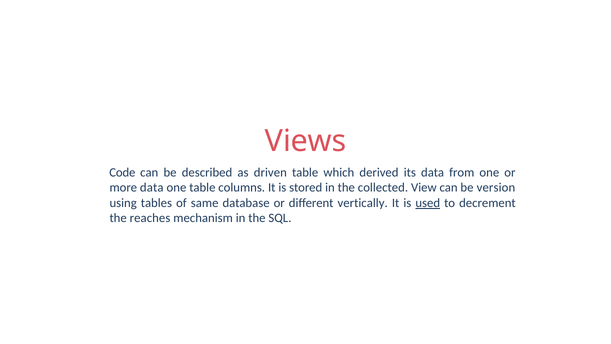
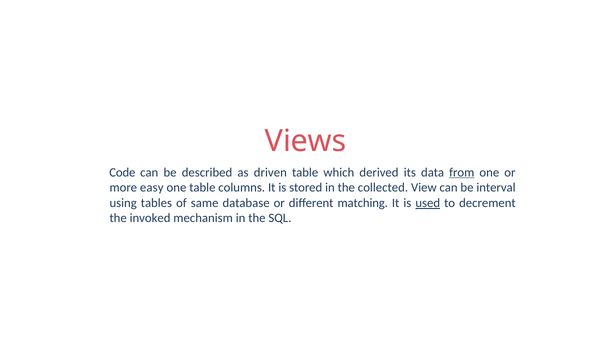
from underline: none -> present (462, 172)
more data: data -> easy (152, 187)
version: version -> interval (496, 187)
vertically: vertically -> matching (363, 203)
reaches: reaches -> invoked (150, 218)
